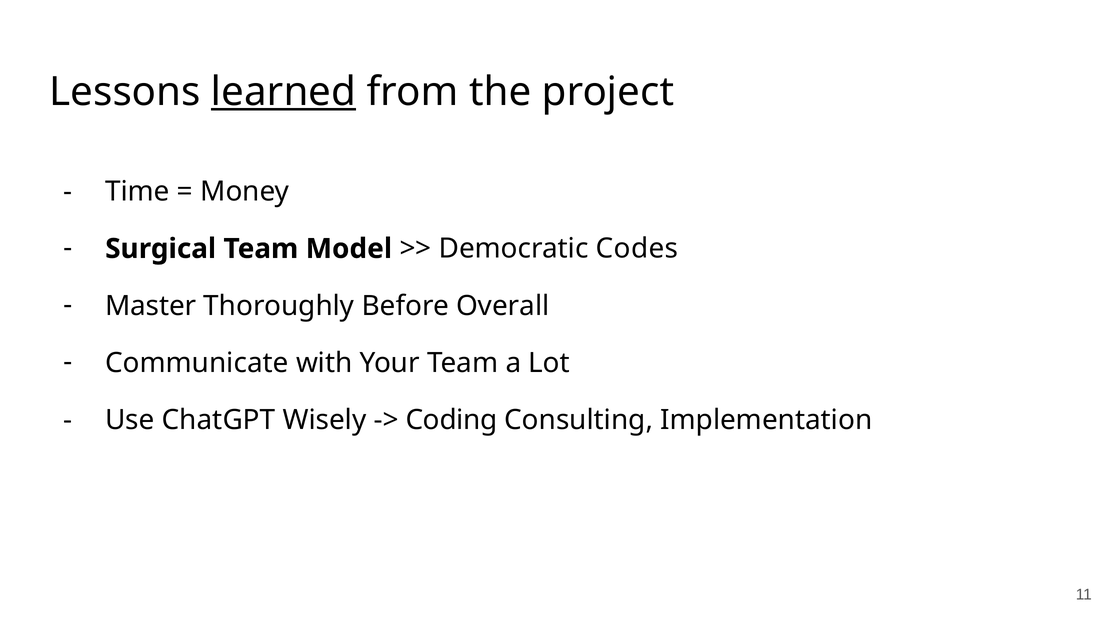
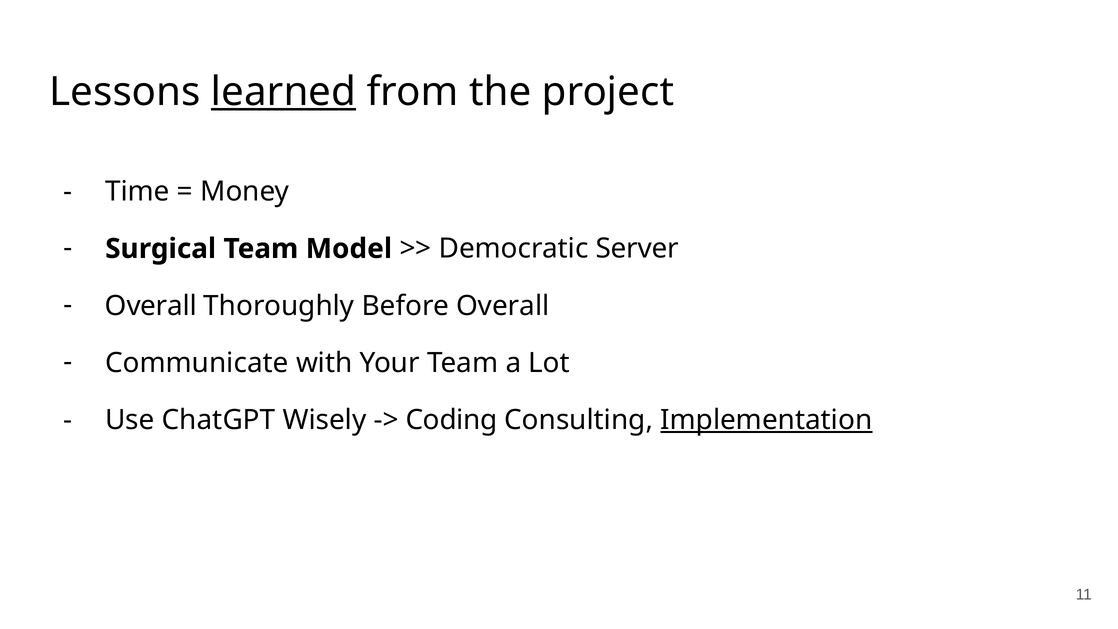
Codes: Codes -> Server (637, 249)
Master: Master -> Overall (151, 306)
Implementation underline: none -> present (766, 420)
